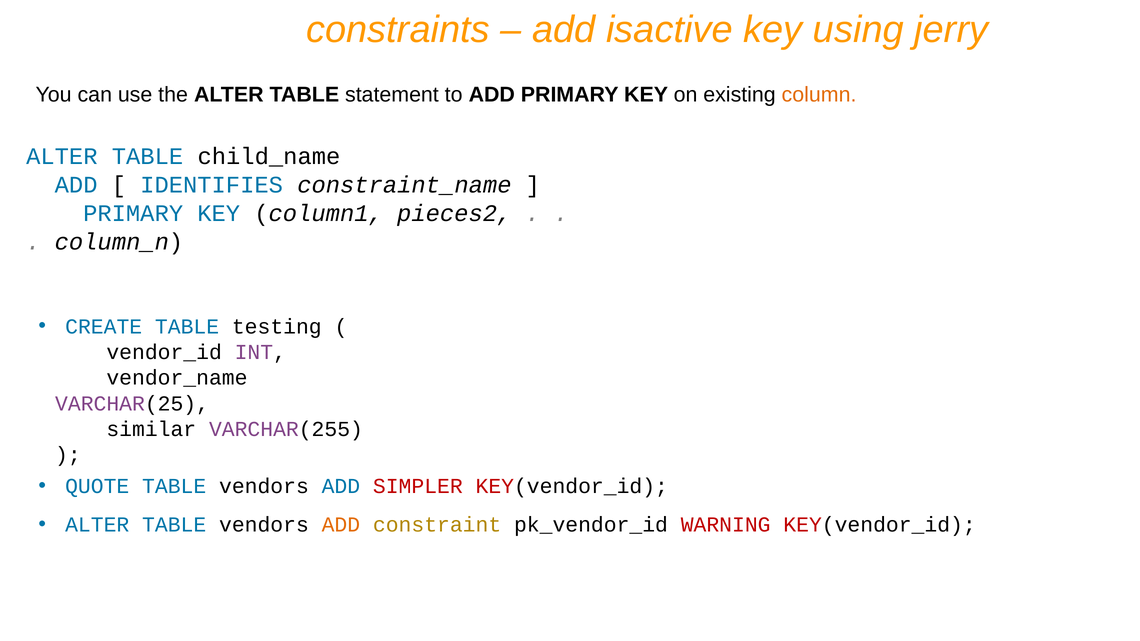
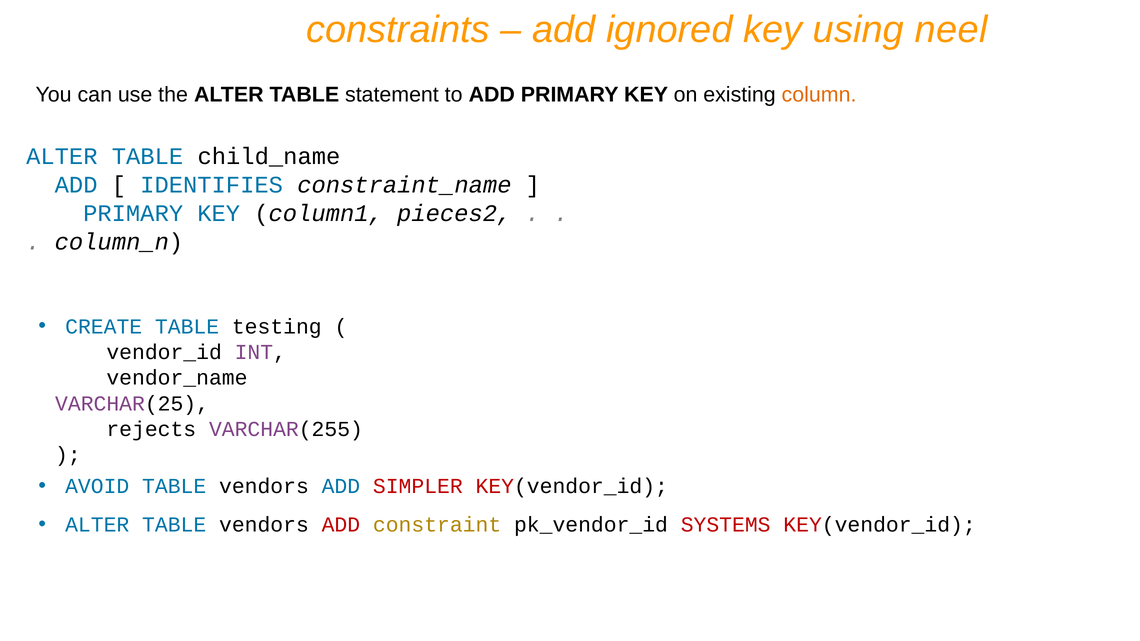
isactive: isactive -> ignored (669, 30)
jerry: jerry -> neel (951, 30)
similar: similar -> rejects (151, 429)
QUOTE: QUOTE -> AVOID (97, 487)
ADD colour: orange -> red (341, 525)
WARNING: WARNING -> SYSTEMS (726, 525)
